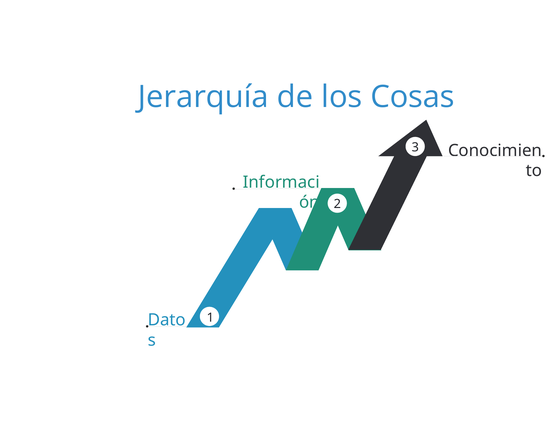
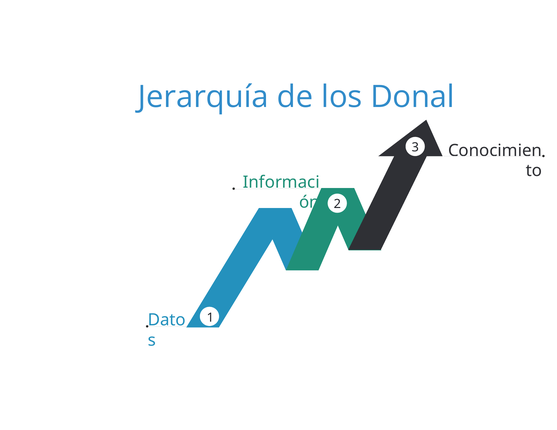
Cosas: Cosas -> Donal (412, 97)
